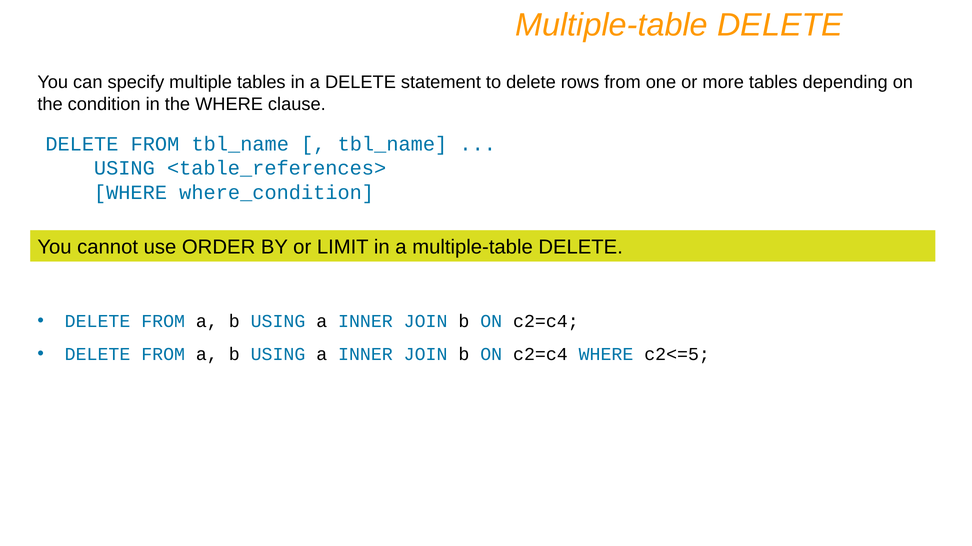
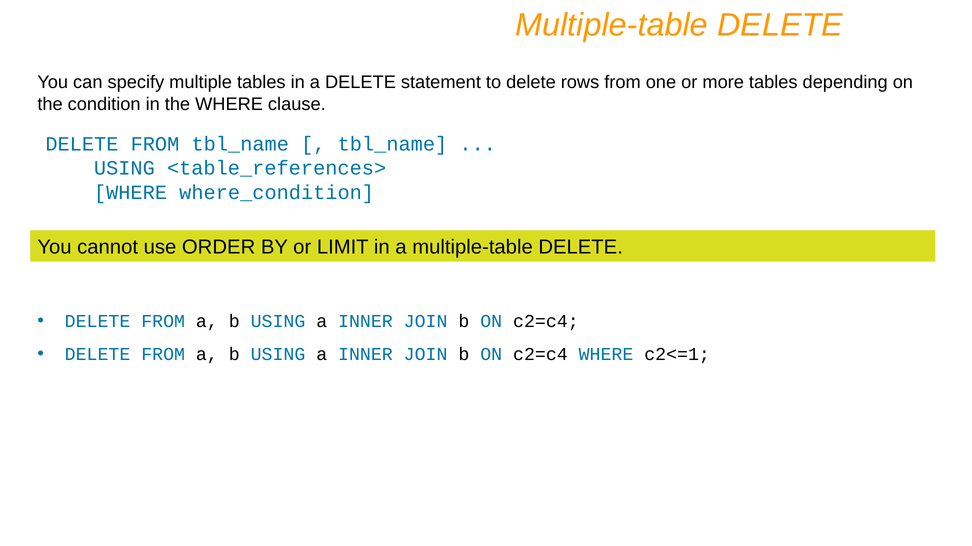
c2<=5: c2<=5 -> c2<=1 (677, 355)
